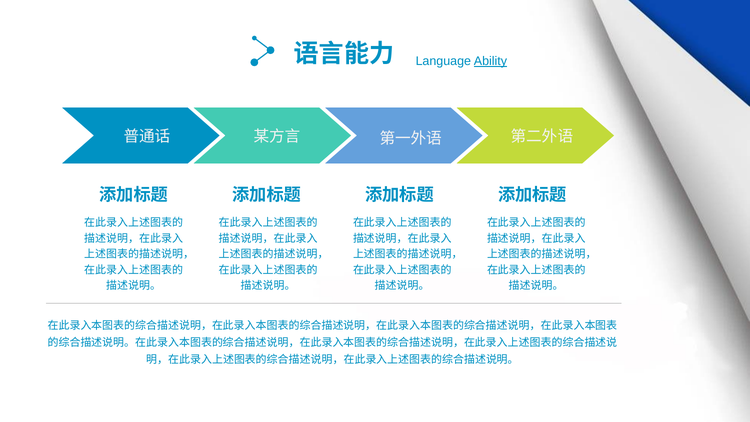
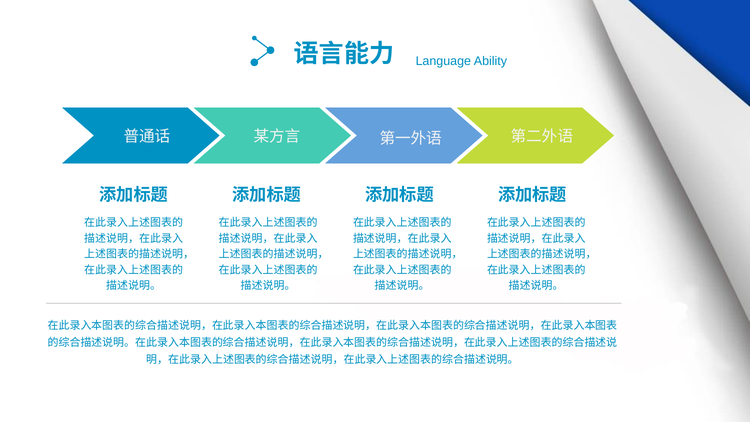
Ability underline: present -> none (490, 61)
